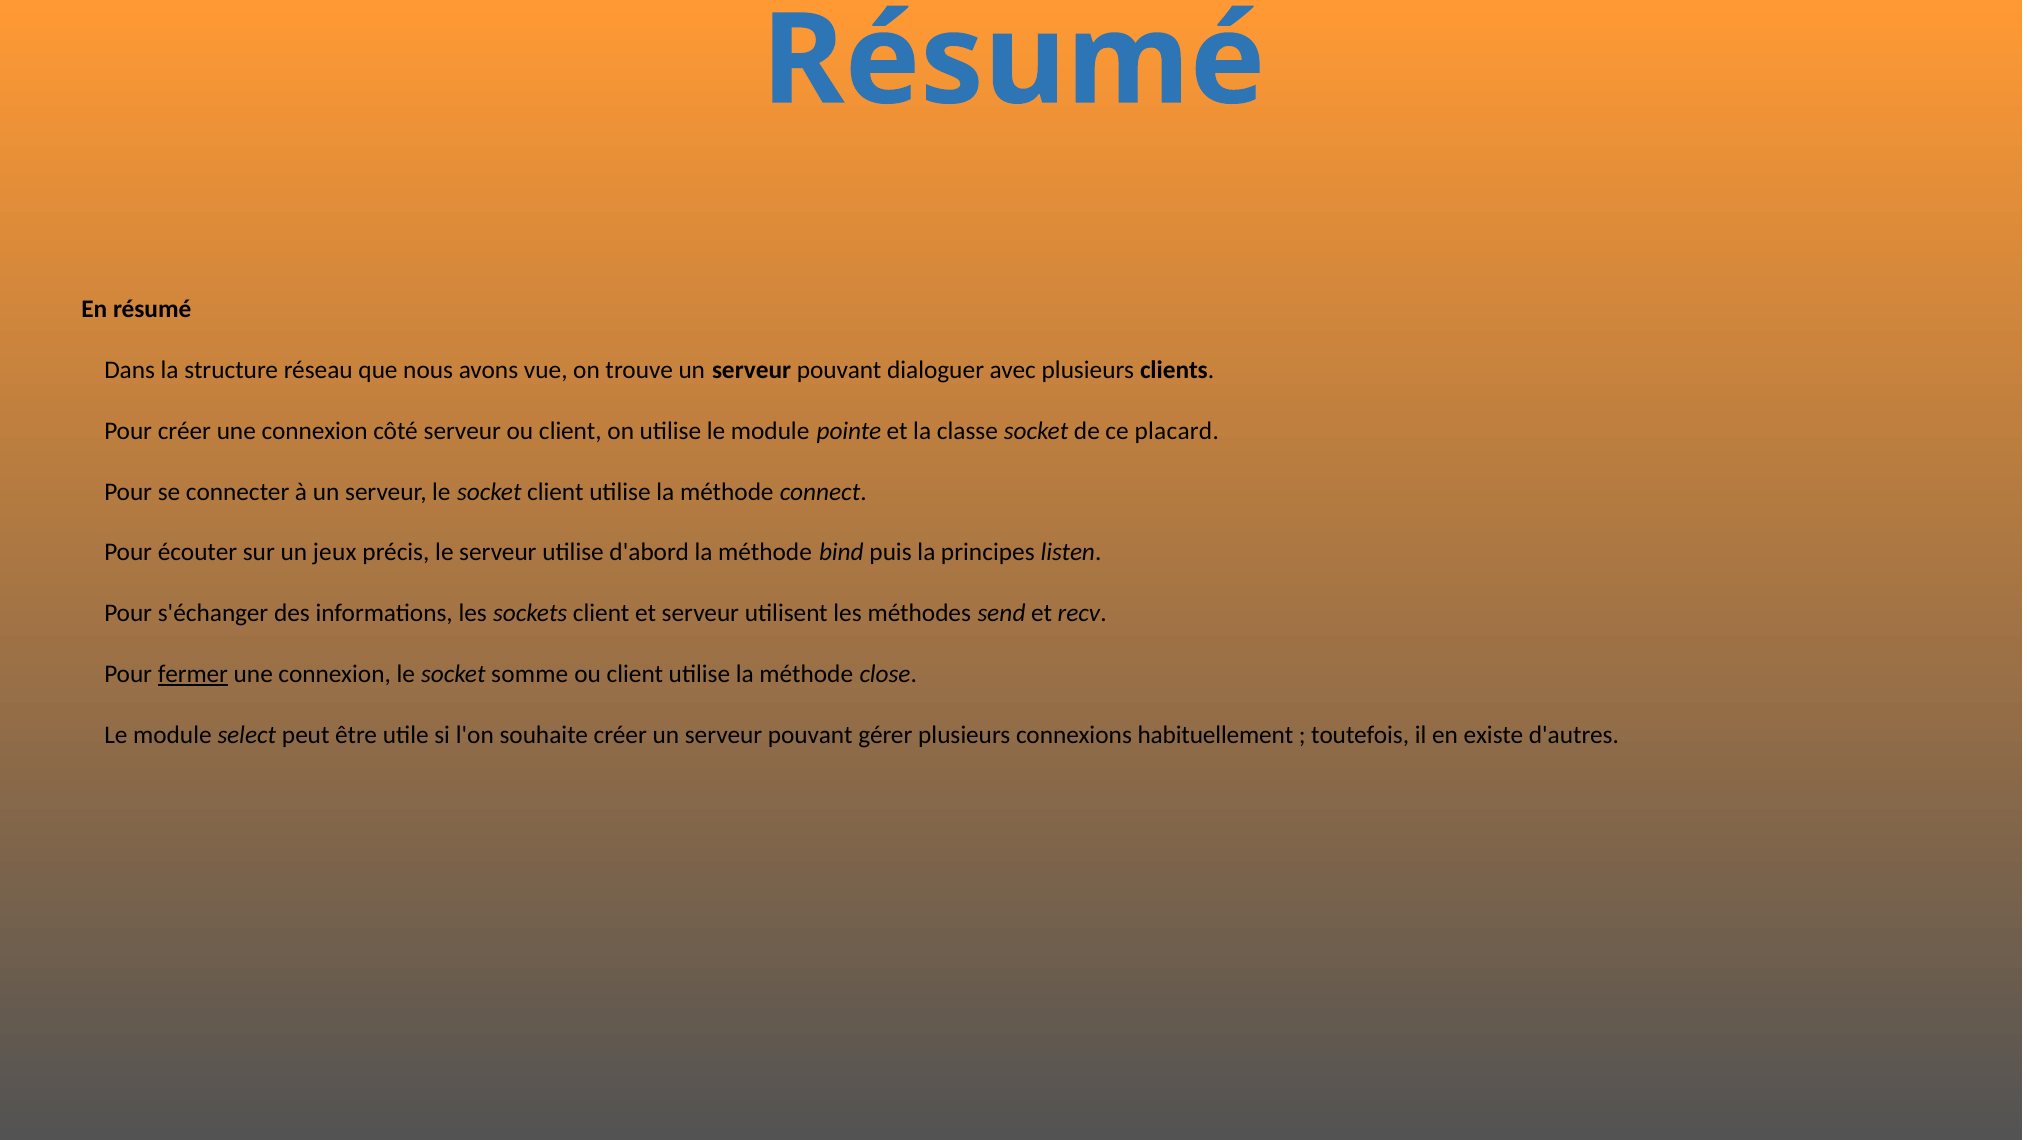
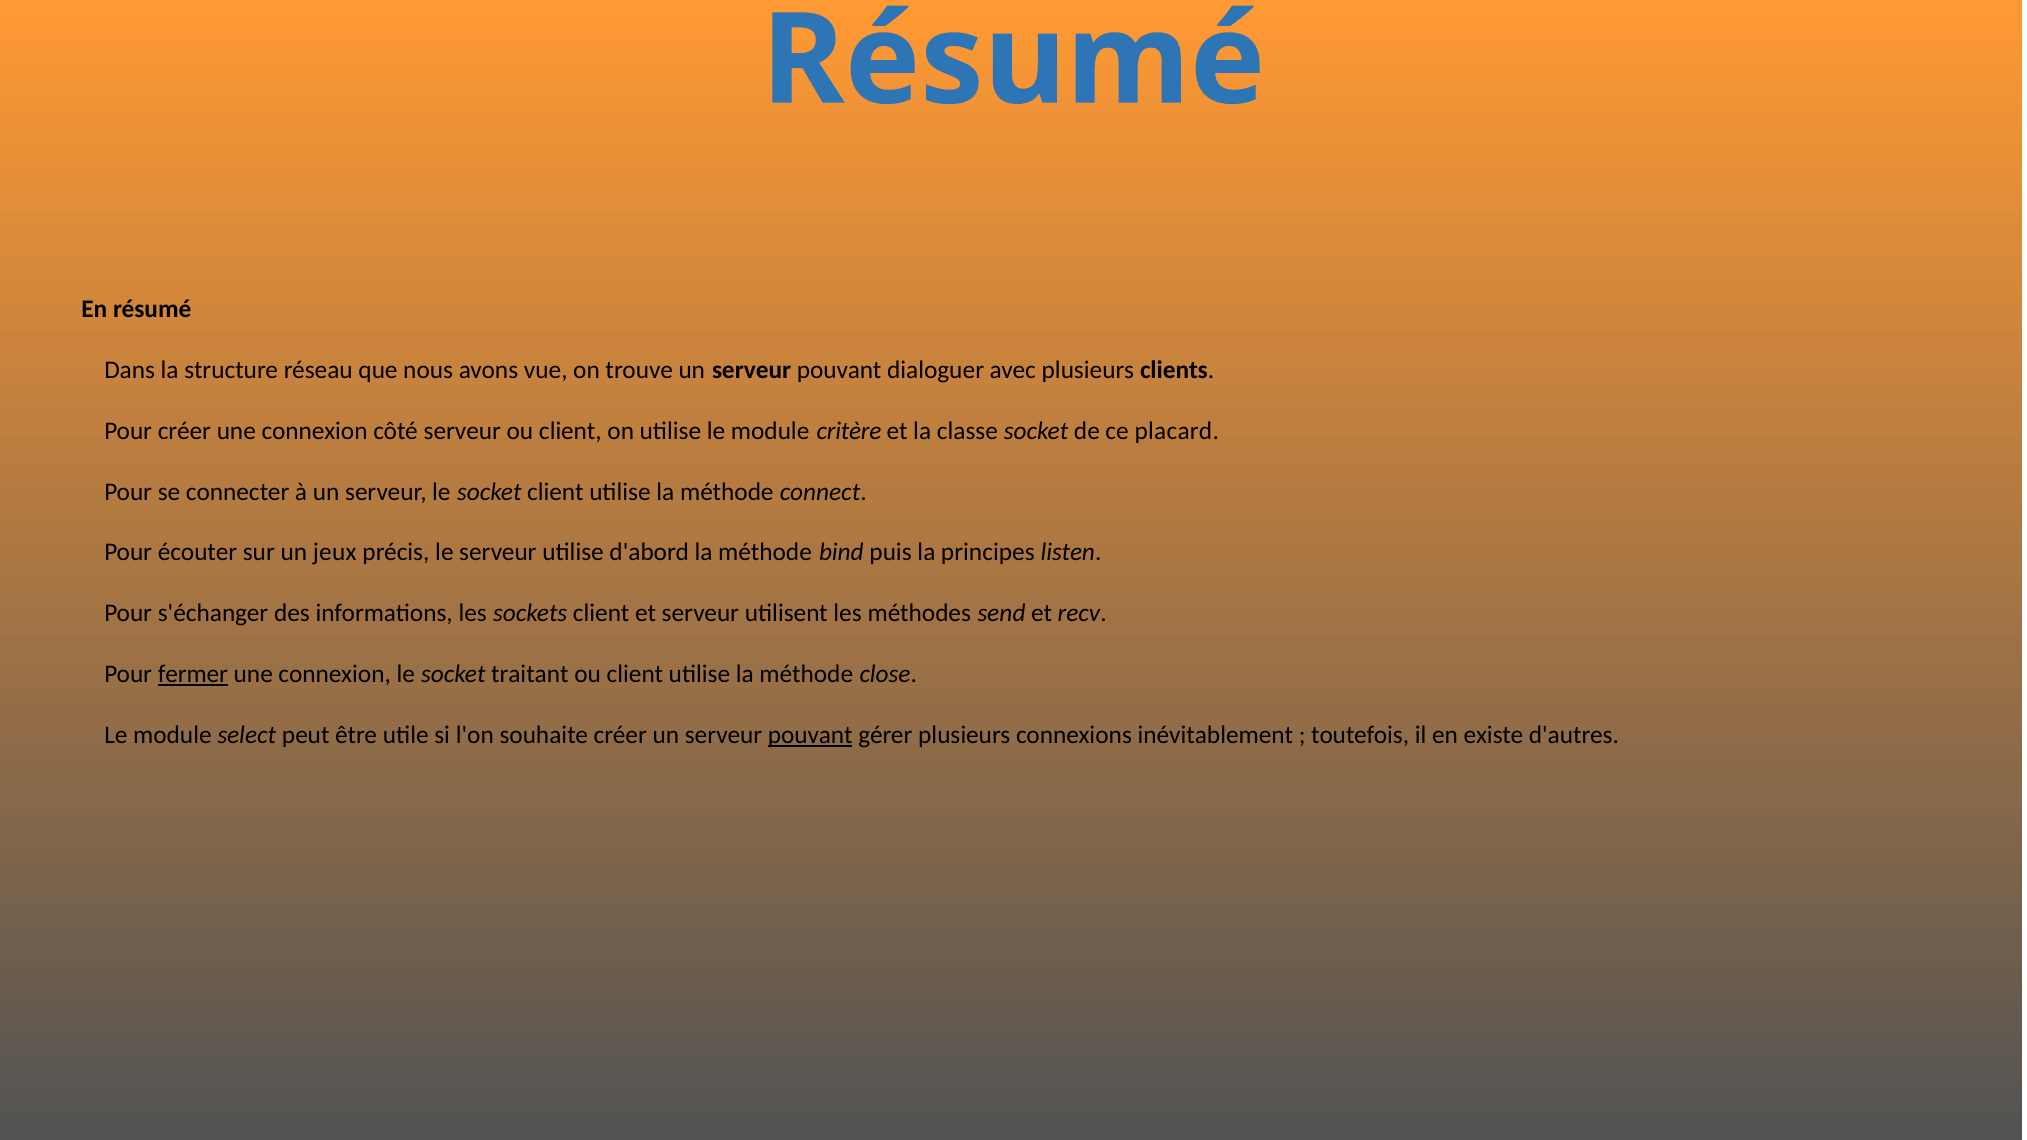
pointe: pointe -> critère (849, 431)
somme: somme -> traitant (530, 674)
pouvant underline: none -> present (810, 735)
habituellement: habituellement -> inévitablement (1215, 735)
